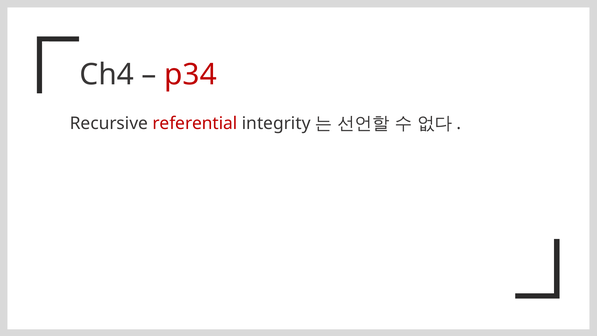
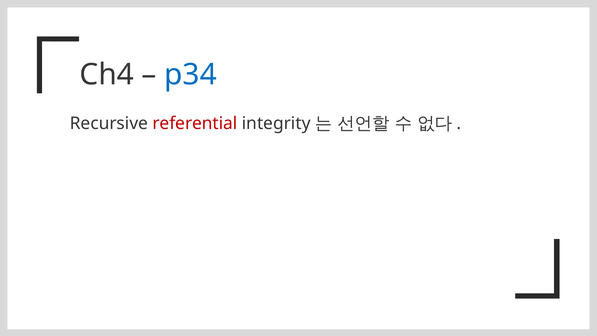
p34 colour: red -> blue (191, 75)
